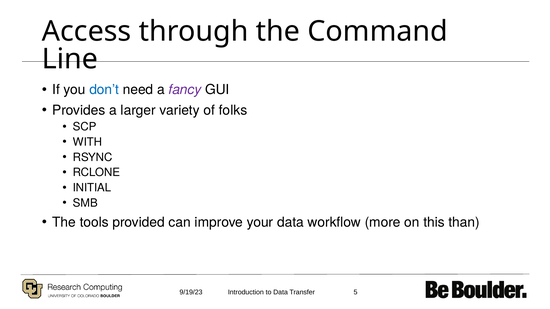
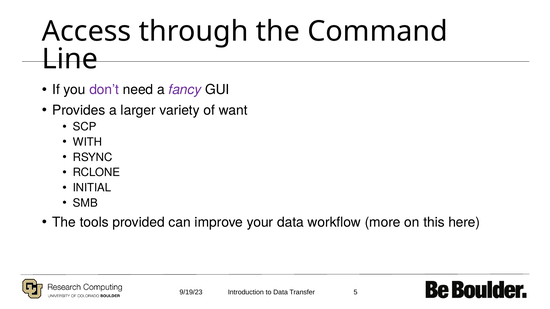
don’t colour: blue -> purple (104, 90)
folks: folks -> want (233, 110)
than: than -> here (464, 223)
